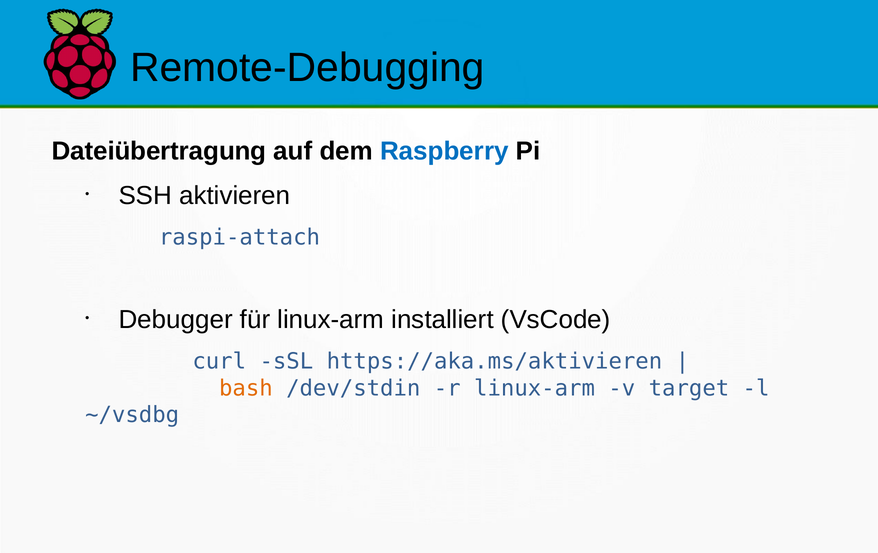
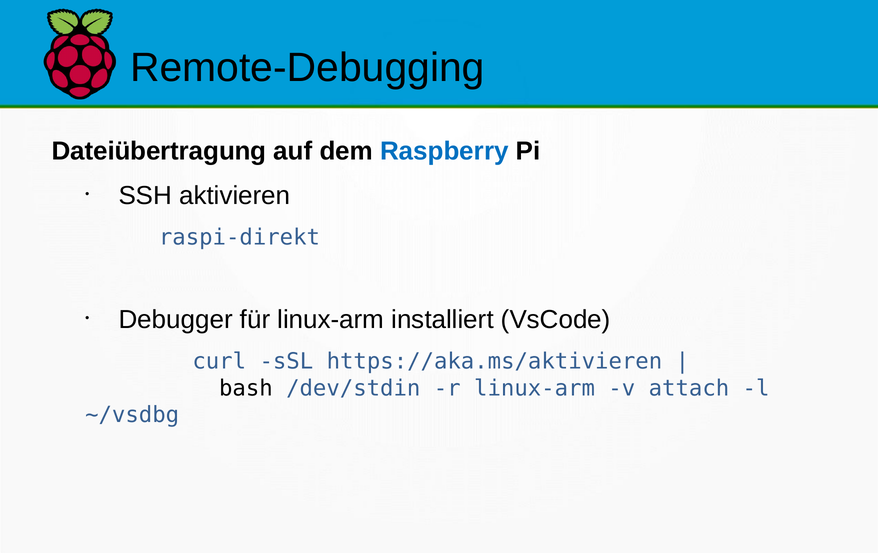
raspi-attach: raspi-attach -> raspi-direkt (239, 237)
bash colour: orange -> black (246, 388)
target: target -> attach (689, 388)
